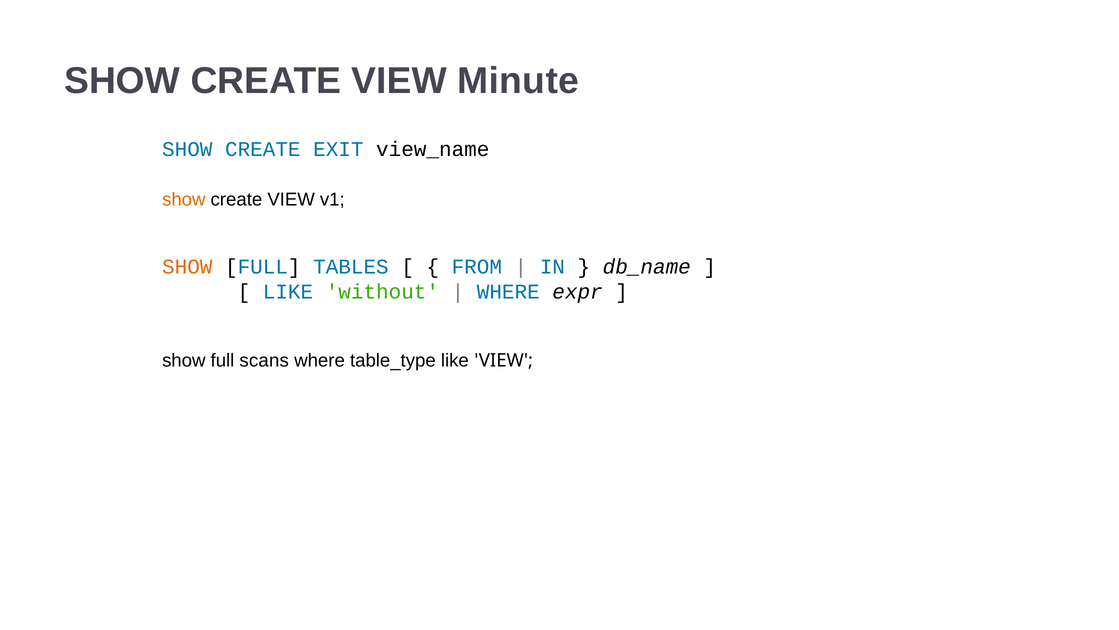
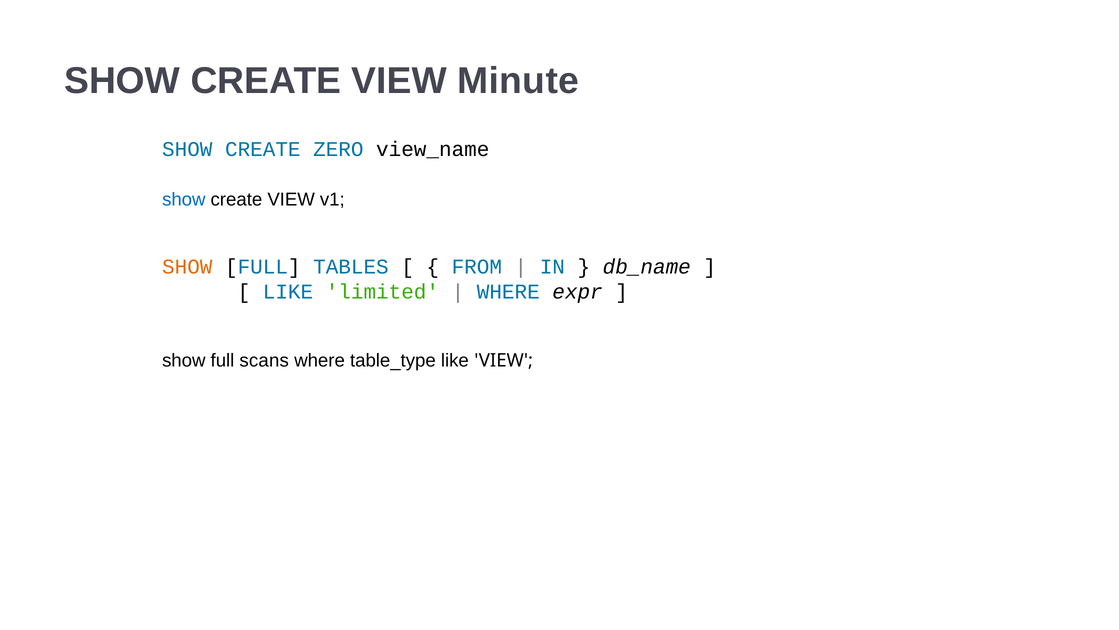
EXIT: EXIT -> ZERO (338, 149)
show colour: orange -> blue (184, 199)
without: without -> limited (382, 292)
